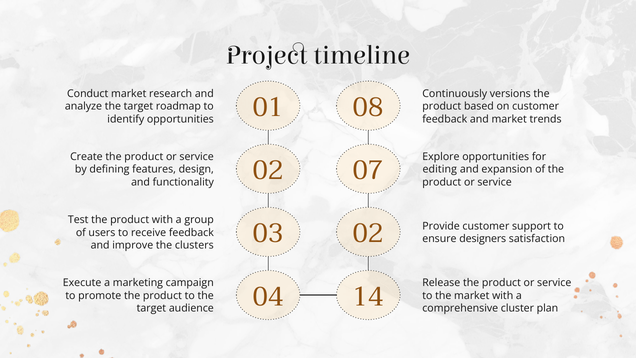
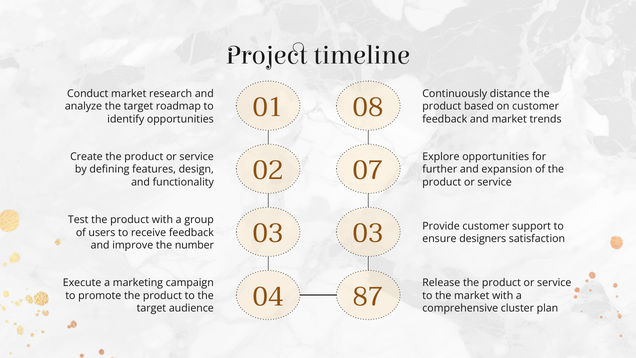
versions: versions -> distance (510, 94)
editing: editing -> further (440, 169)
03 02: 02 -> 03 (368, 234)
clusters: clusters -> number (194, 245)
14: 14 -> 87 (368, 297)
